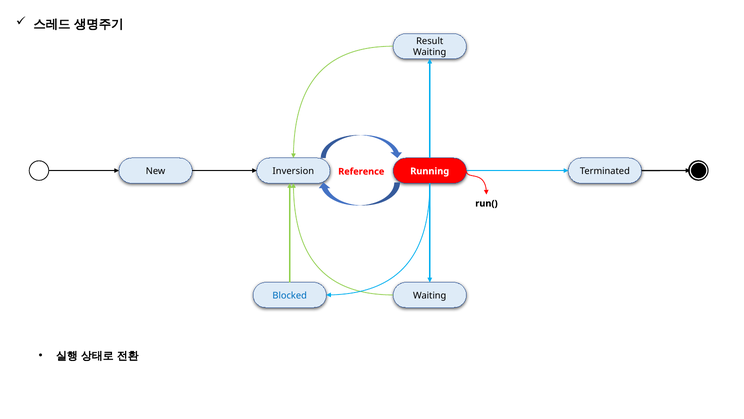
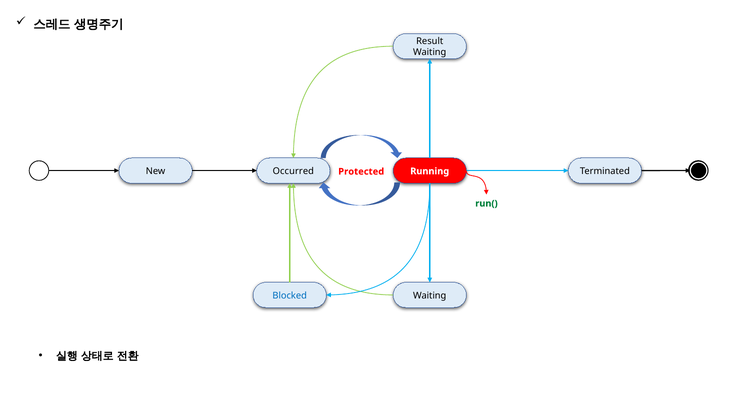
Inversion: Inversion -> Occurred (293, 171)
Reference: Reference -> Protected (361, 171)
run( colour: black -> green (486, 203)
